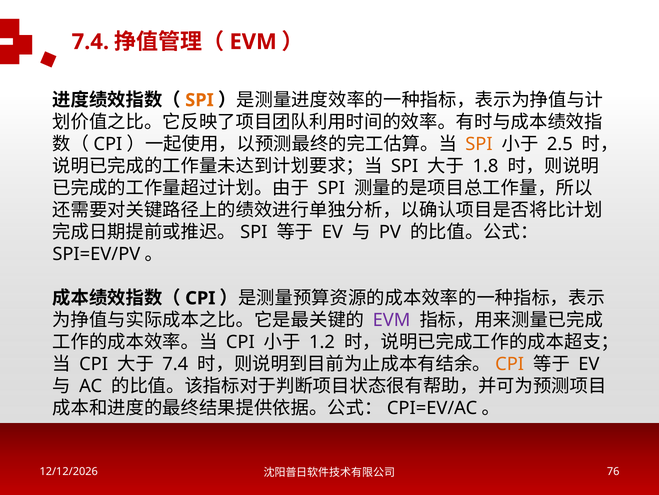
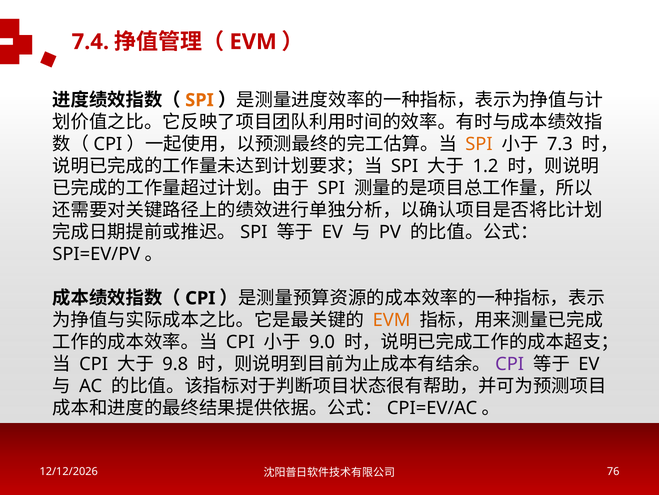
2.5: 2.5 -> 7.3 (560, 144)
1.8: 1.8 -> 1.2 (486, 166)
EVM colour: purple -> orange (392, 320)
1.2: 1.2 -> 9.0 (322, 342)
7.4: 7.4 -> 9.8 (175, 364)
CPI colour: orange -> purple (510, 364)
